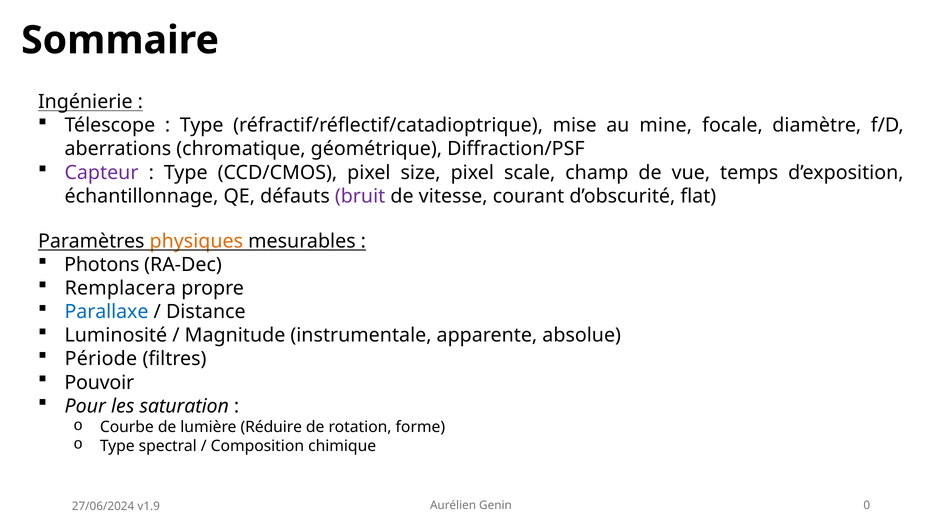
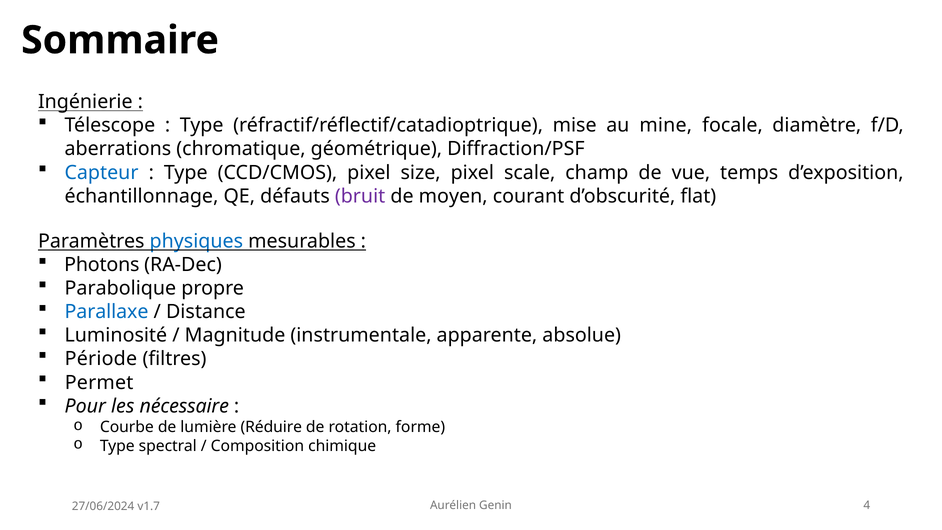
Capteur colour: purple -> blue (102, 172)
vitesse: vitesse -> moyen (453, 196)
physiques colour: orange -> blue (196, 241)
Remplacera: Remplacera -> Parabolique (120, 288)
Pouvoir: Pouvoir -> Permet (99, 382)
saturation: saturation -> nécessaire (184, 406)
0: 0 -> 4 (867, 505)
v1.9: v1.9 -> v1.7 (149, 506)
